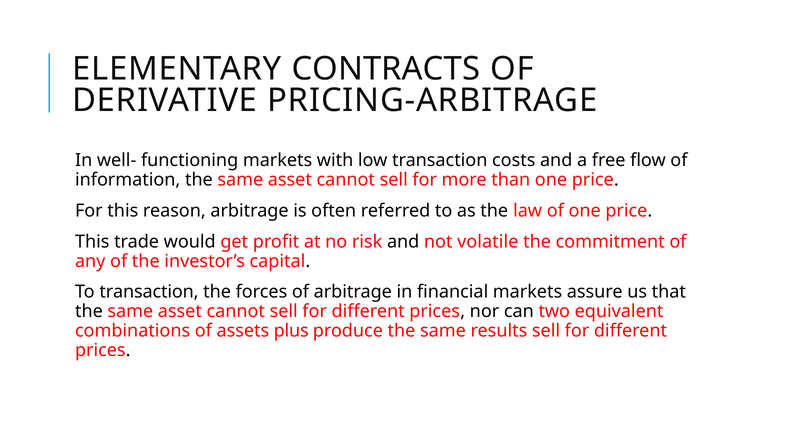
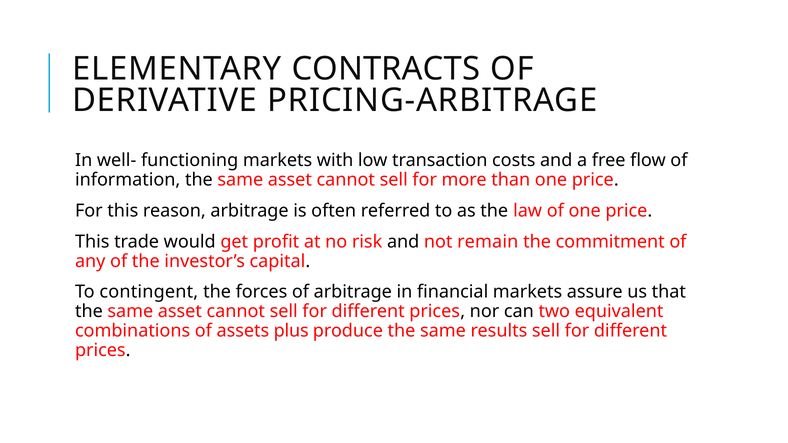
volatile: volatile -> remain (488, 242)
To transaction: transaction -> contingent (149, 292)
